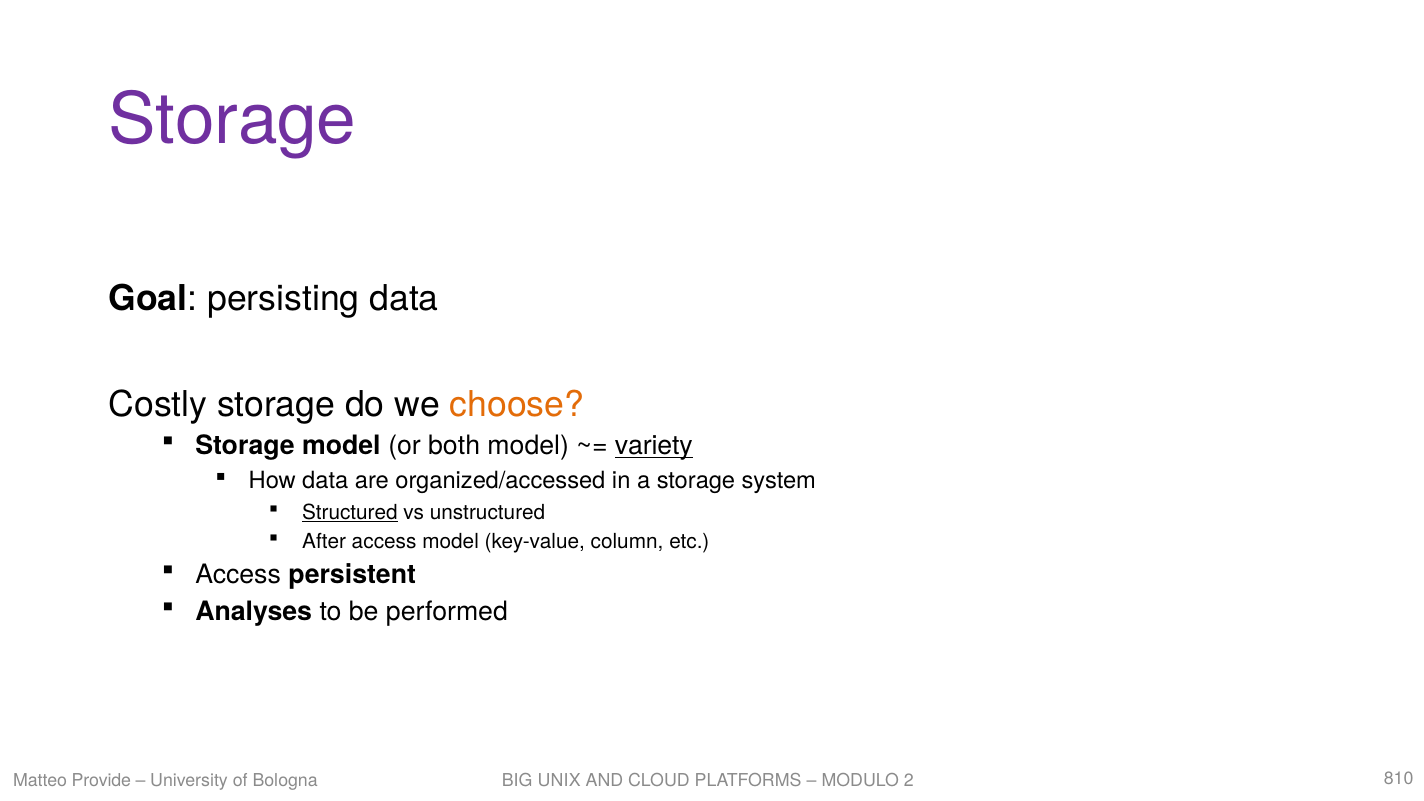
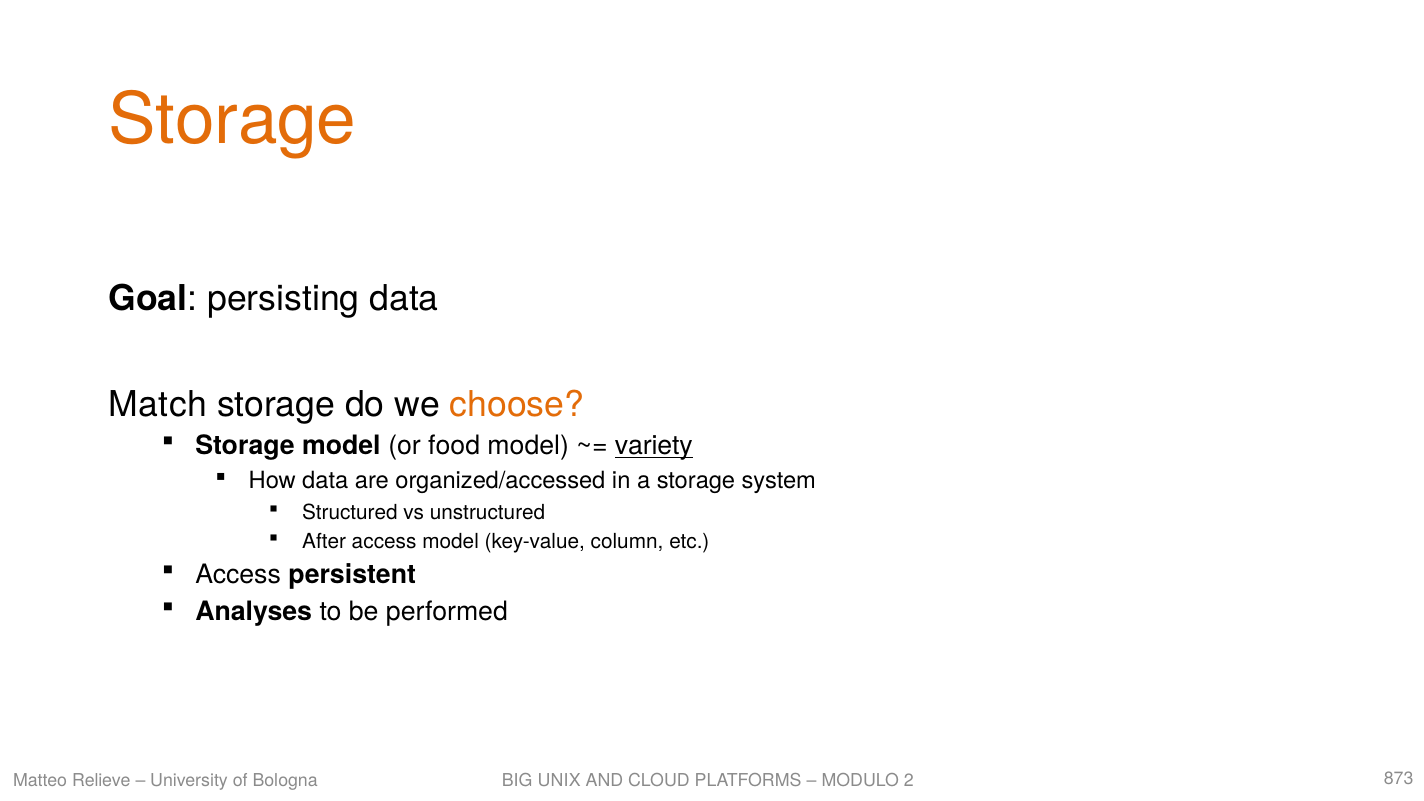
Storage colour: purple -> orange (233, 120)
Costly: Costly -> Match (158, 405)
both: both -> food (454, 446)
Structured underline: present -> none (350, 512)
Provide: Provide -> Relieve (101, 781)
810: 810 -> 873 (1399, 779)
